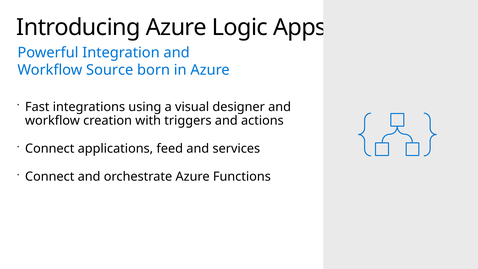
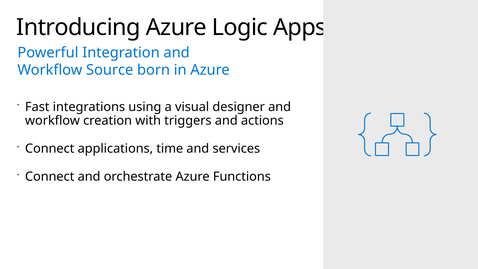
feed: feed -> time (170, 149)
